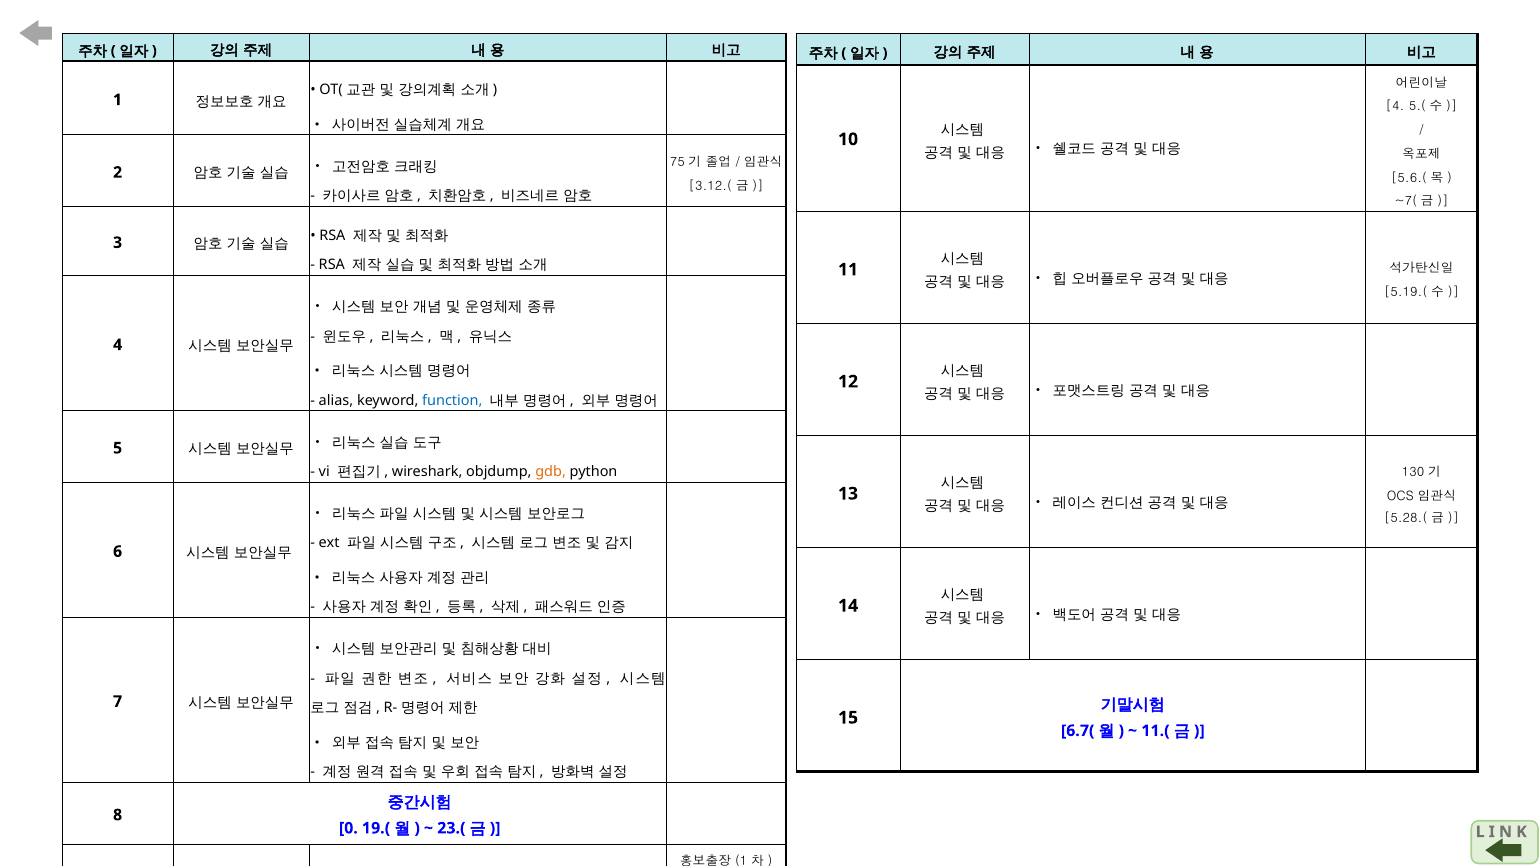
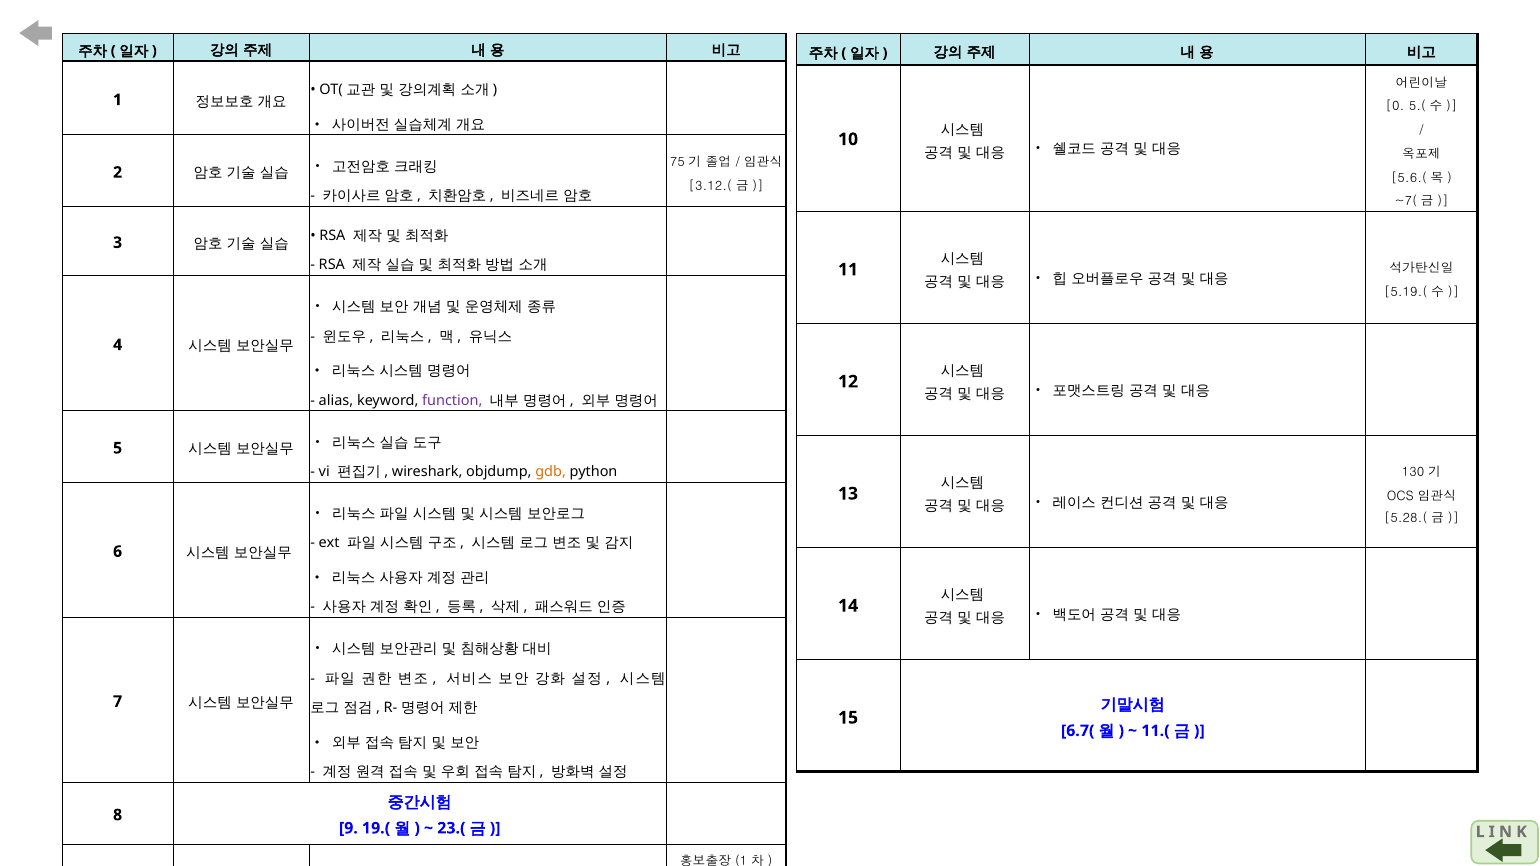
4: 4 -> 0 (1395, 107)
function colour: blue -> purple (452, 400)
0: 0 -> 9 (348, 828)
